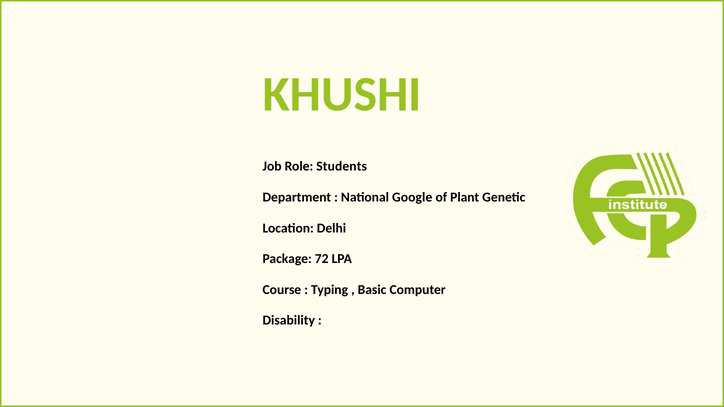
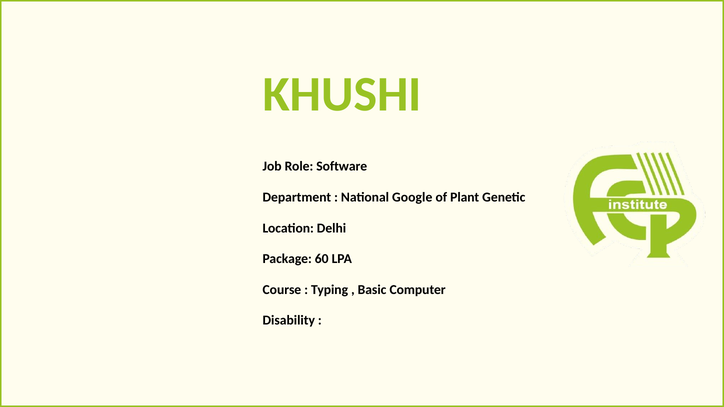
Students: Students -> Software (342, 167)
72: 72 -> 60 (322, 259)
